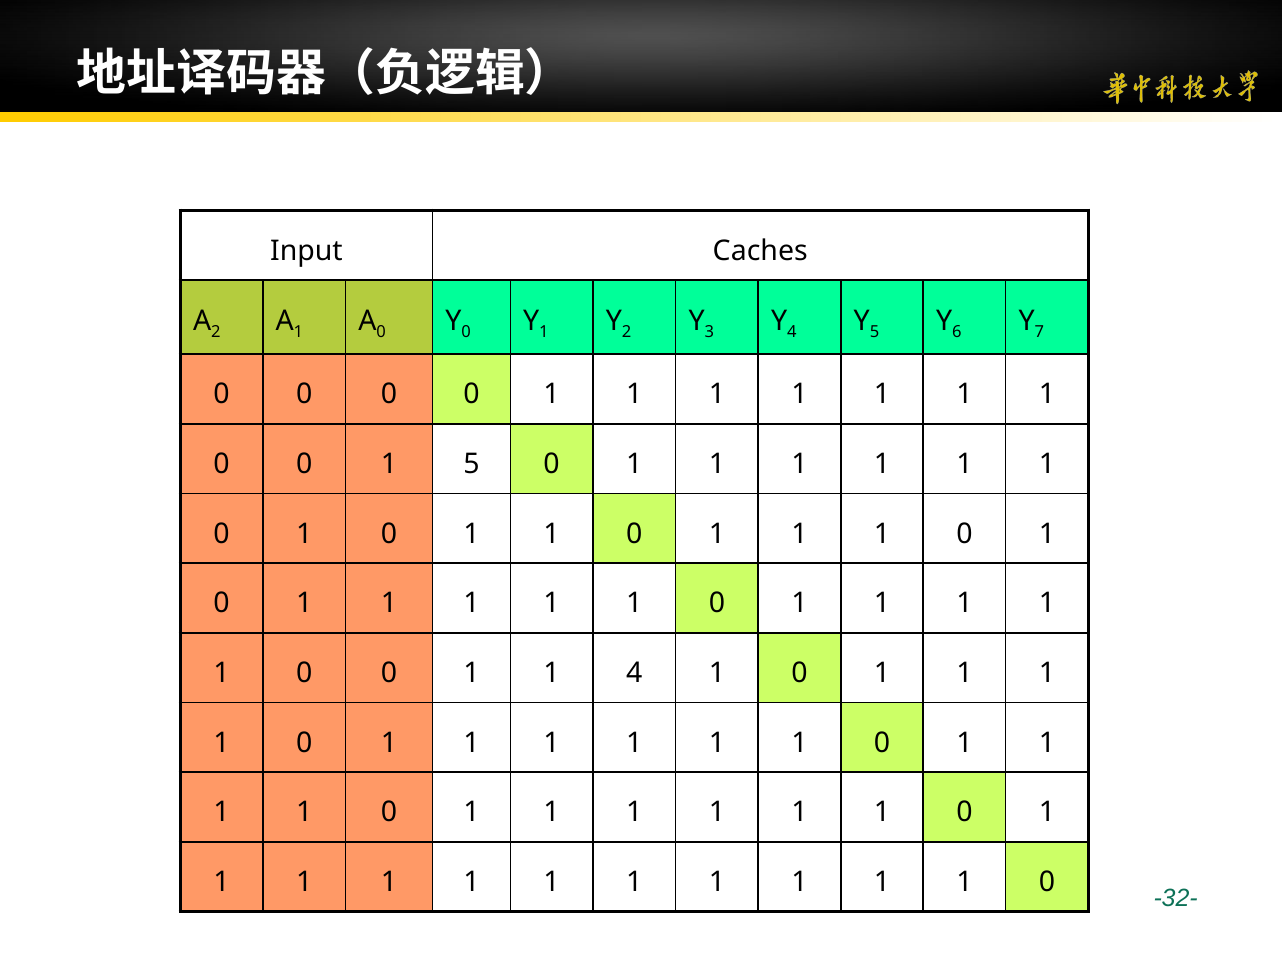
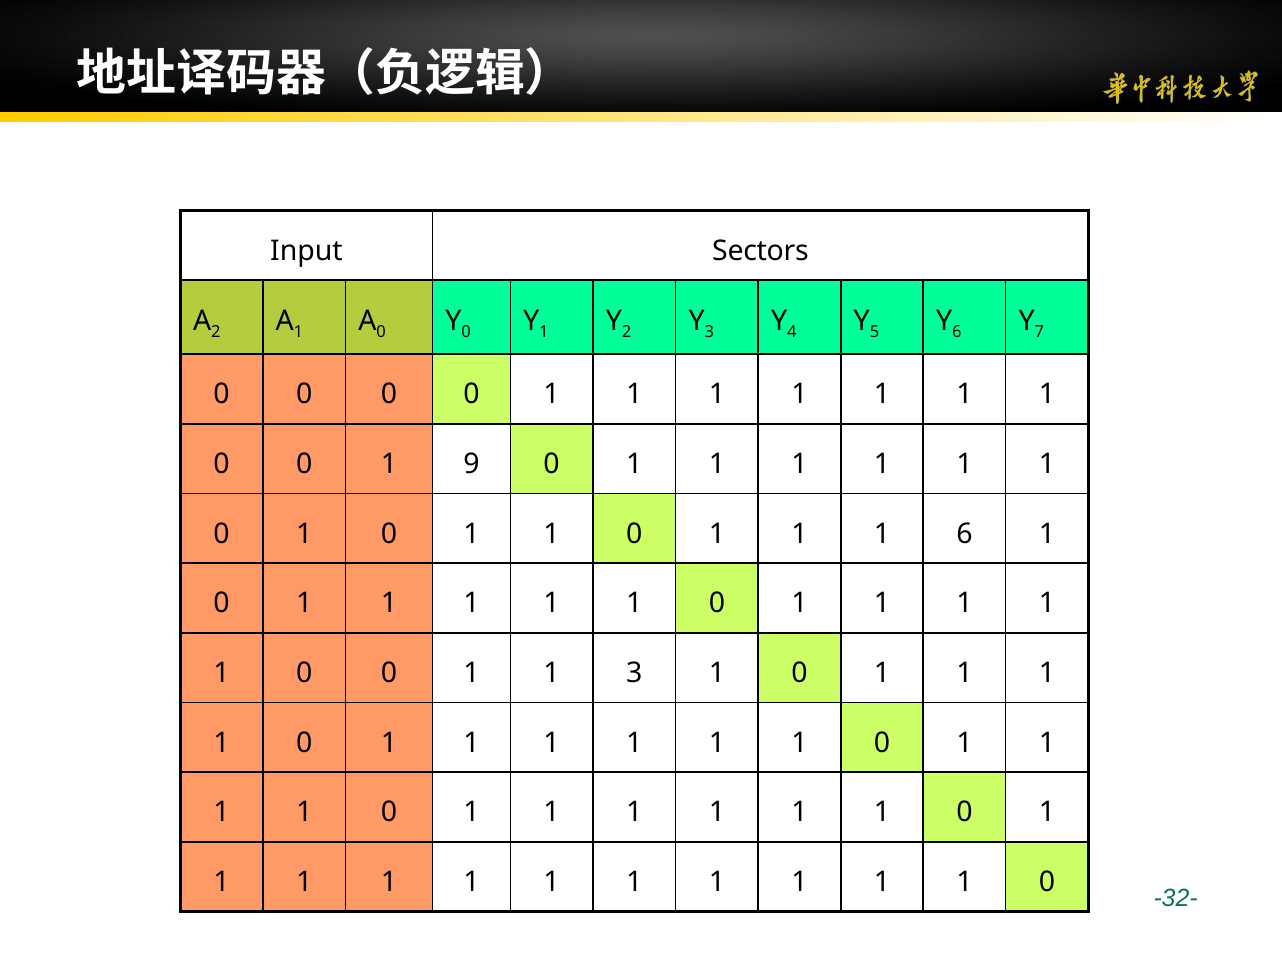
Caches: Caches -> Sectors (760, 251)
1 5: 5 -> 9 (471, 464)
0: 0 -> 6 (964, 533)
1 4: 4 -> 3 (634, 673)
